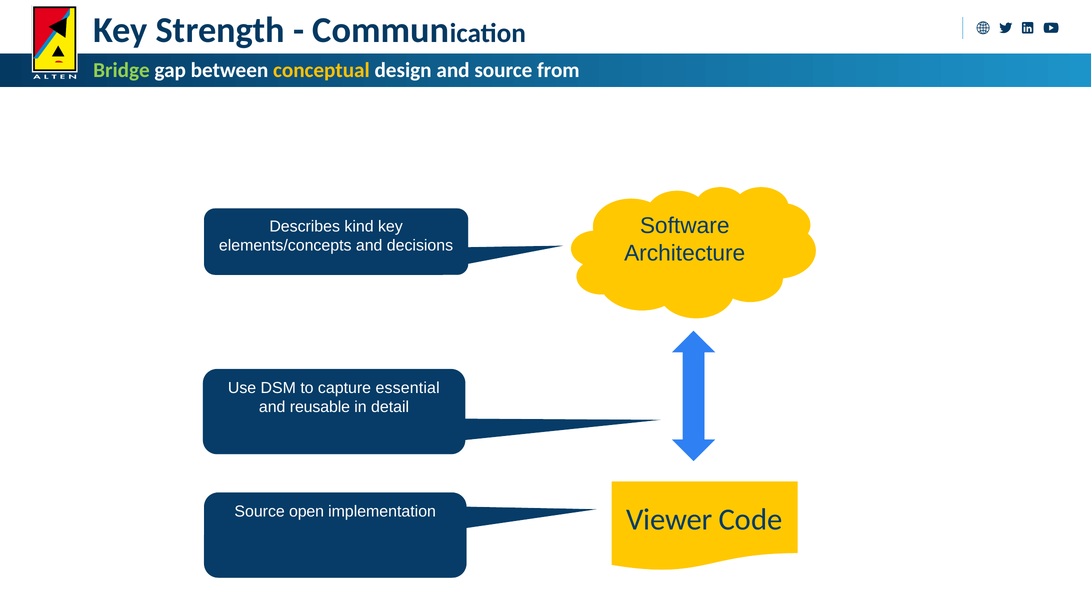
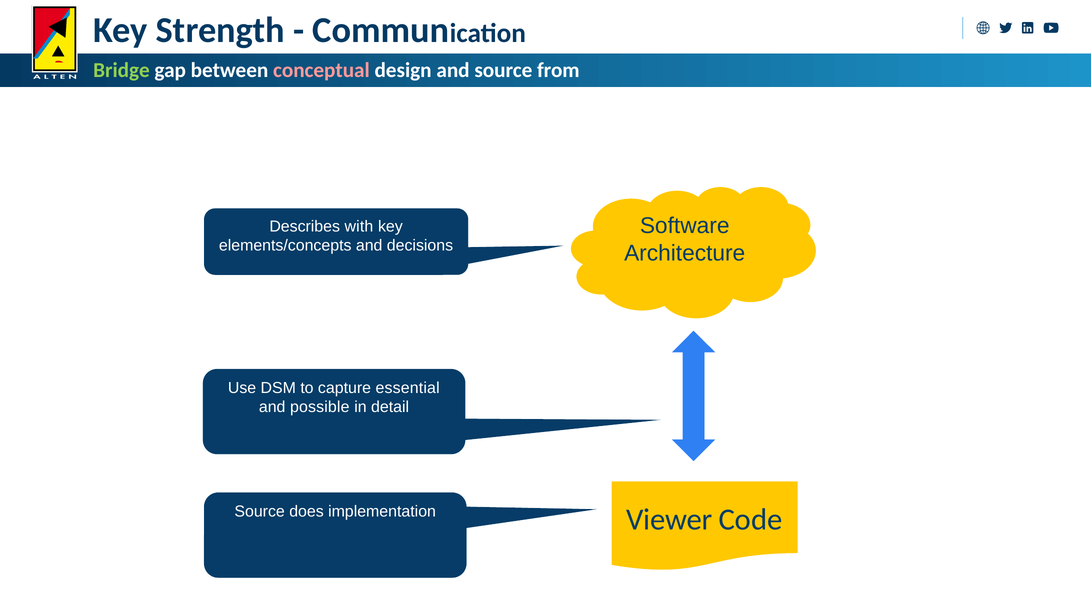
conceptual colour: yellow -> pink (321, 70)
kind: kind -> with (359, 226)
reusable: reusable -> possible (320, 407)
open: open -> does (306, 511)
